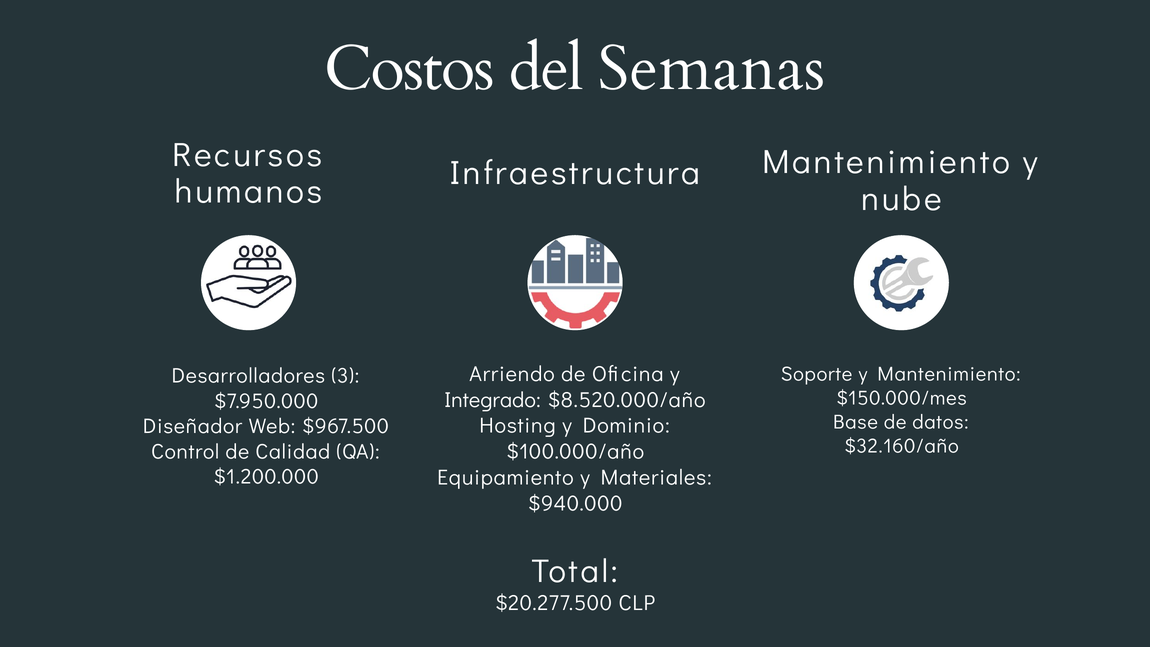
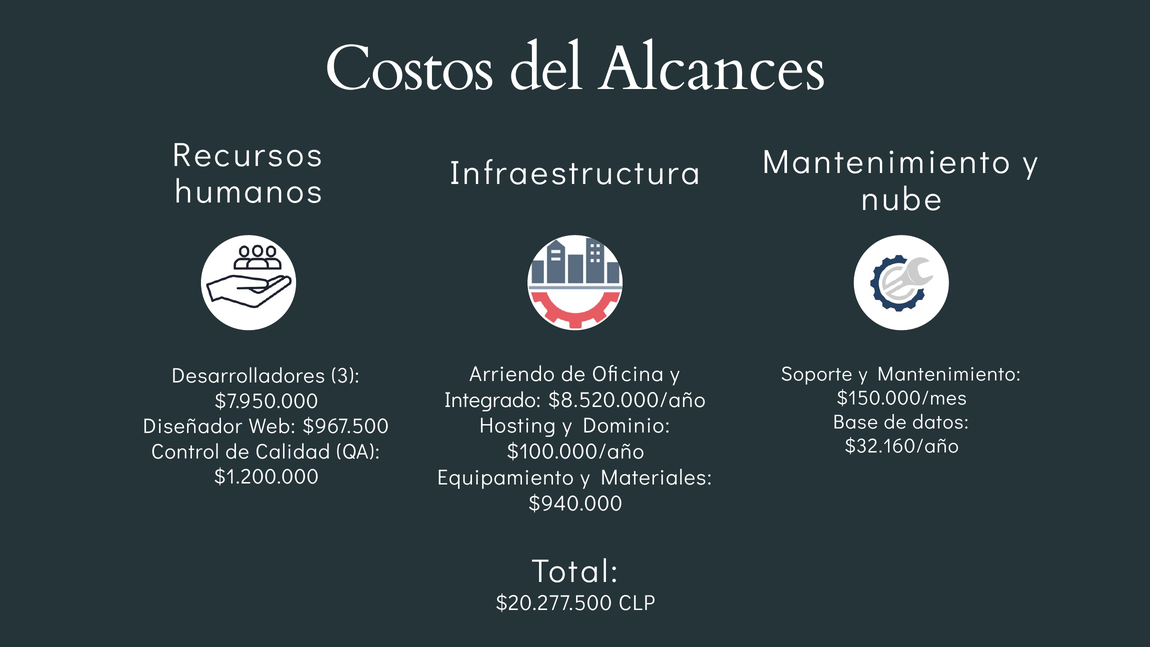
Semanas: Semanas -> Alcances (712, 69)
